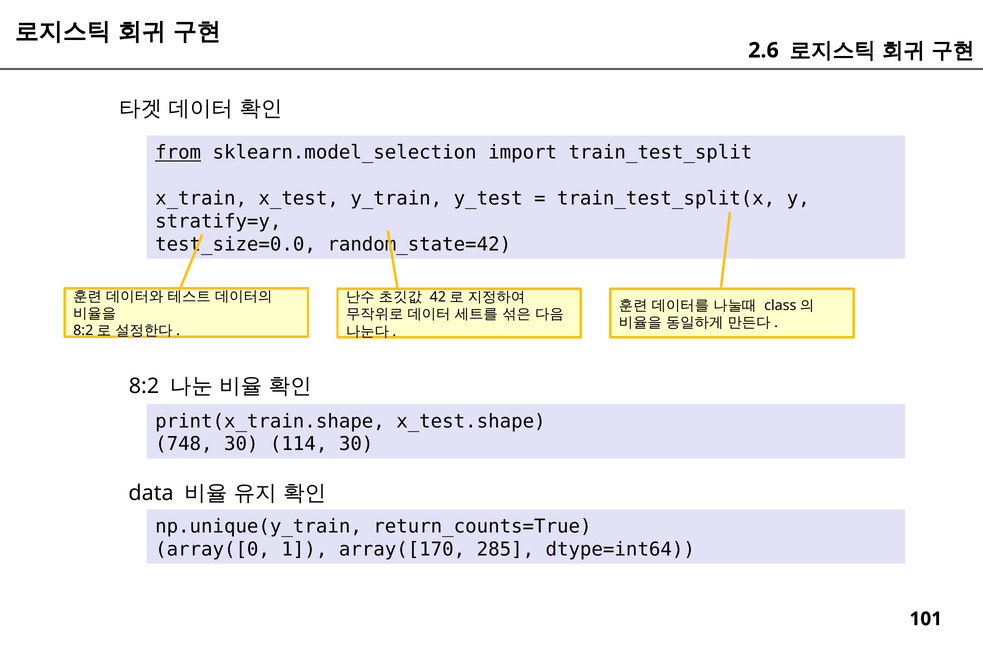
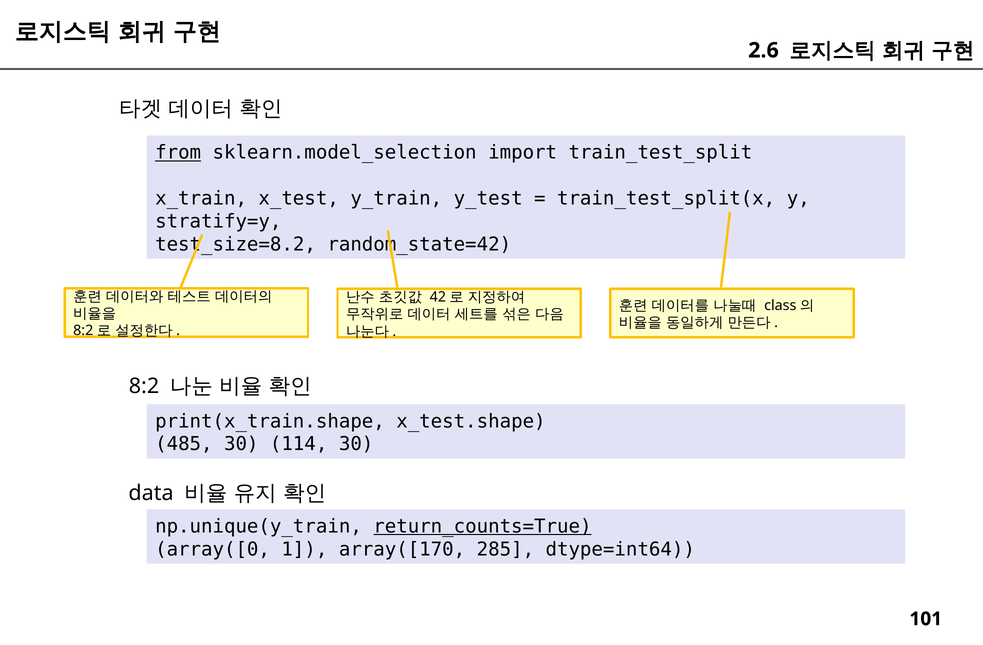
test_size=0.0: test_size=0.0 -> test_size=8.2 (236, 245)
748: 748 -> 485 (184, 445)
return_counts=True underline: none -> present (482, 527)
